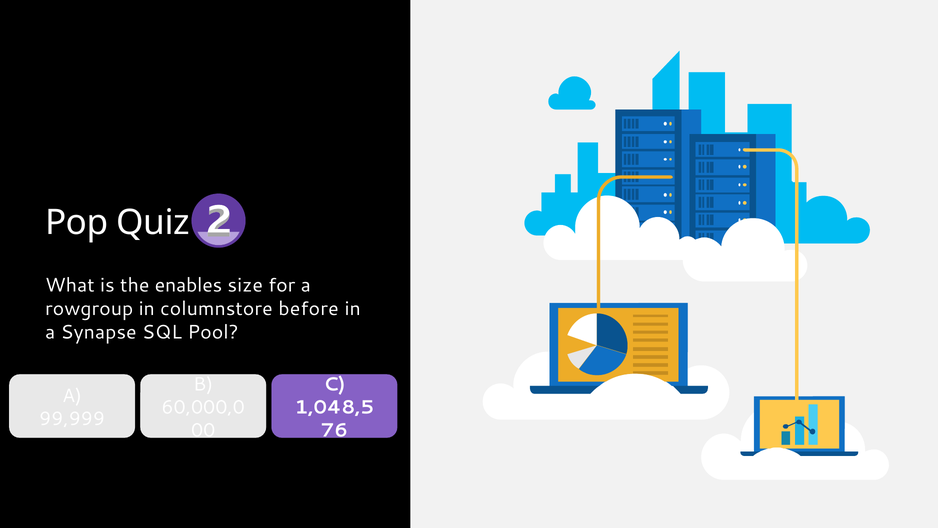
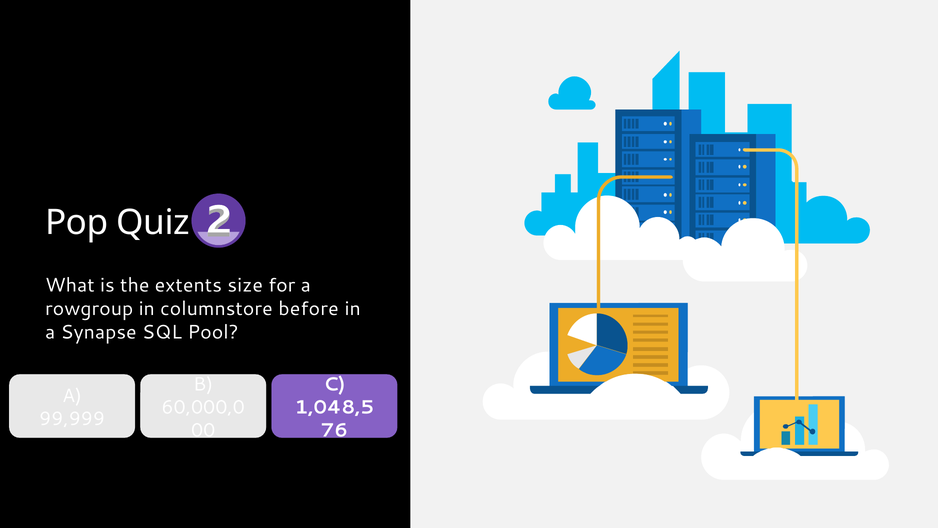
enables: enables -> extents (188, 285)
